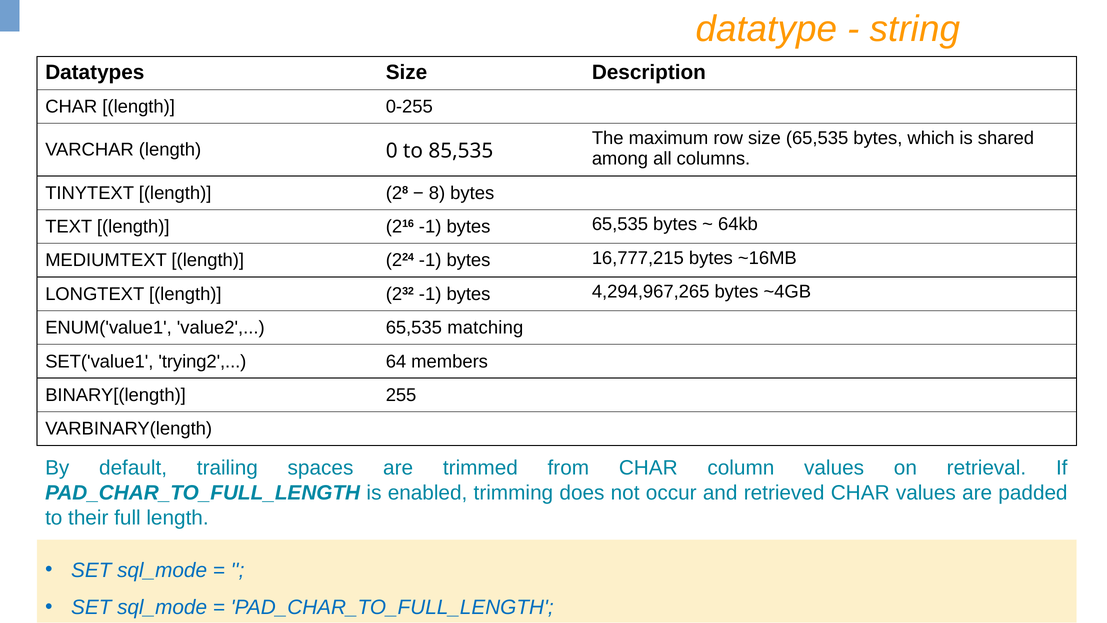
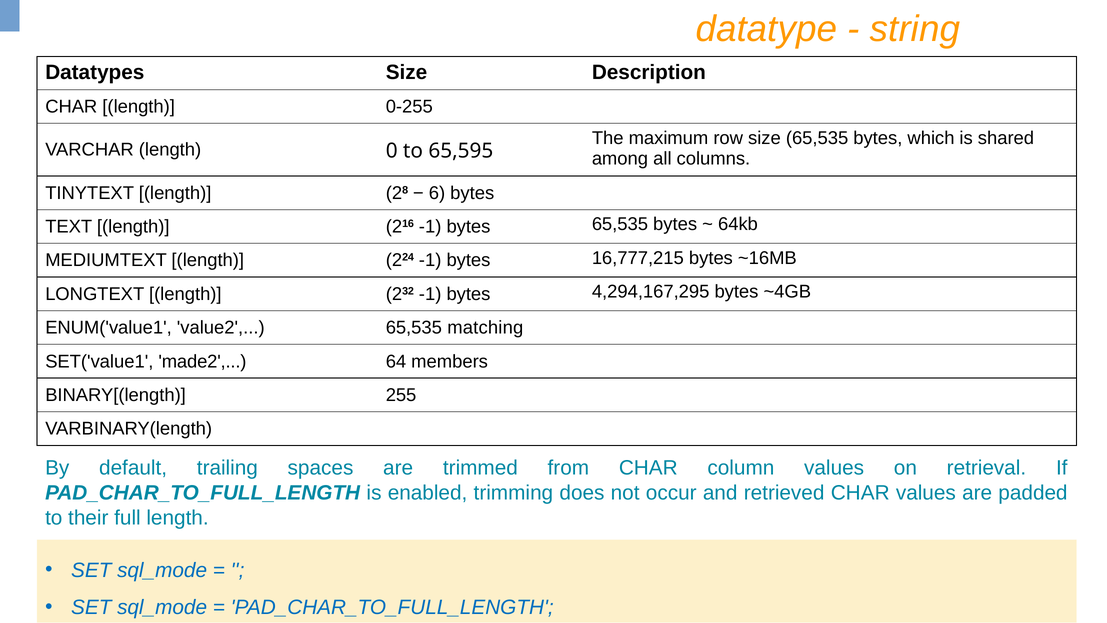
85,535: 85,535 -> 65,595 (461, 151)
8: 8 -> 6 (437, 193)
4,294,967,265: 4,294,967,265 -> 4,294,167,295 (651, 292)
trying2: trying2 -> made2 (202, 361)
